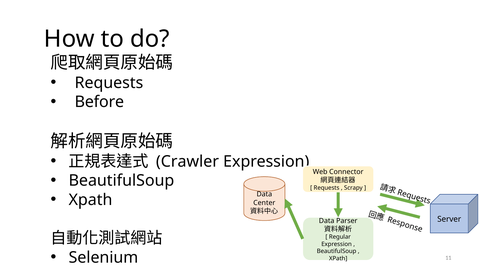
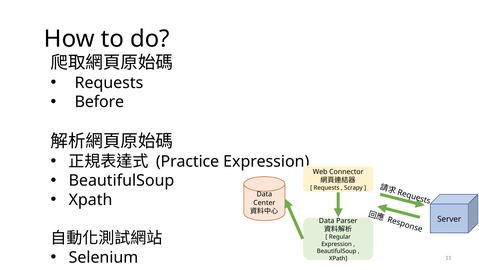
Crawler: Crawler -> Practice (188, 161)
